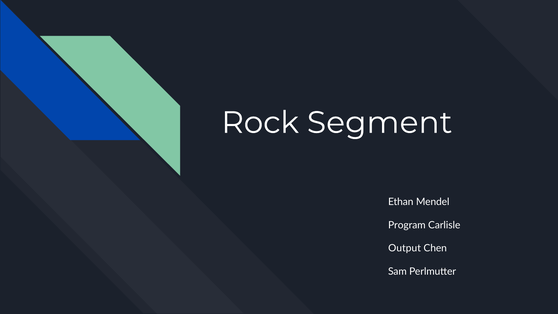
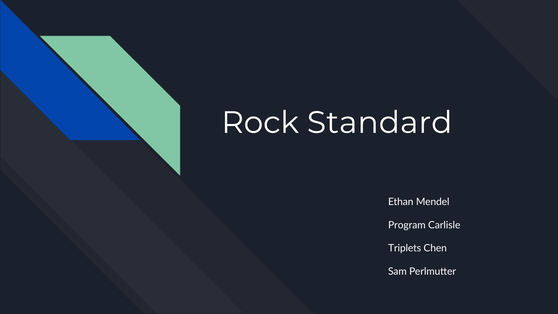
Segment: Segment -> Standard (380, 123)
Output: Output -> Triplets (405, 248)
